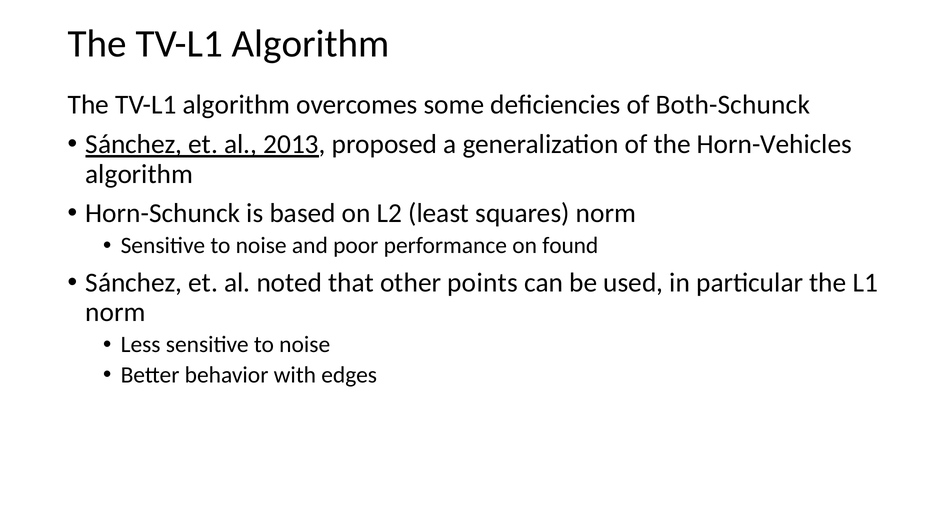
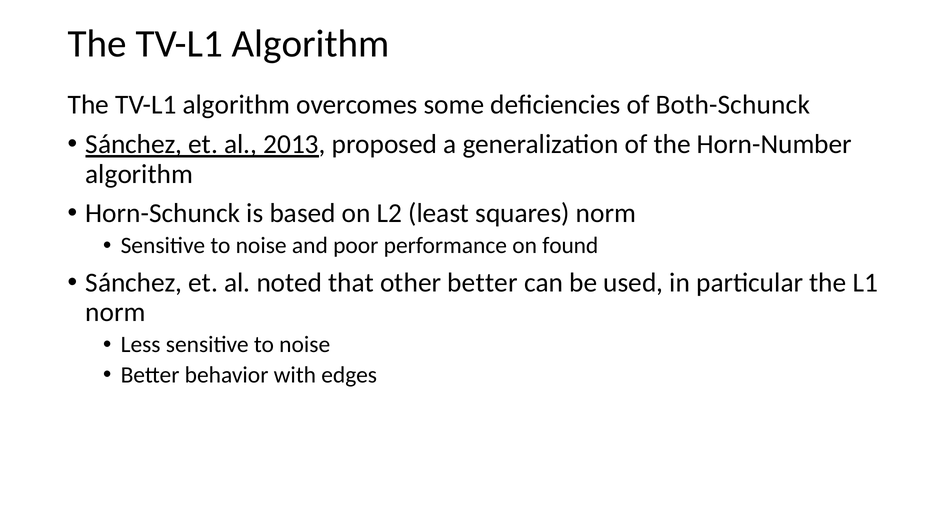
Horn-Vehicles: Horn-Vehicles -> Horn-Number (774, 144)
other points: points -> better (483, 283)
